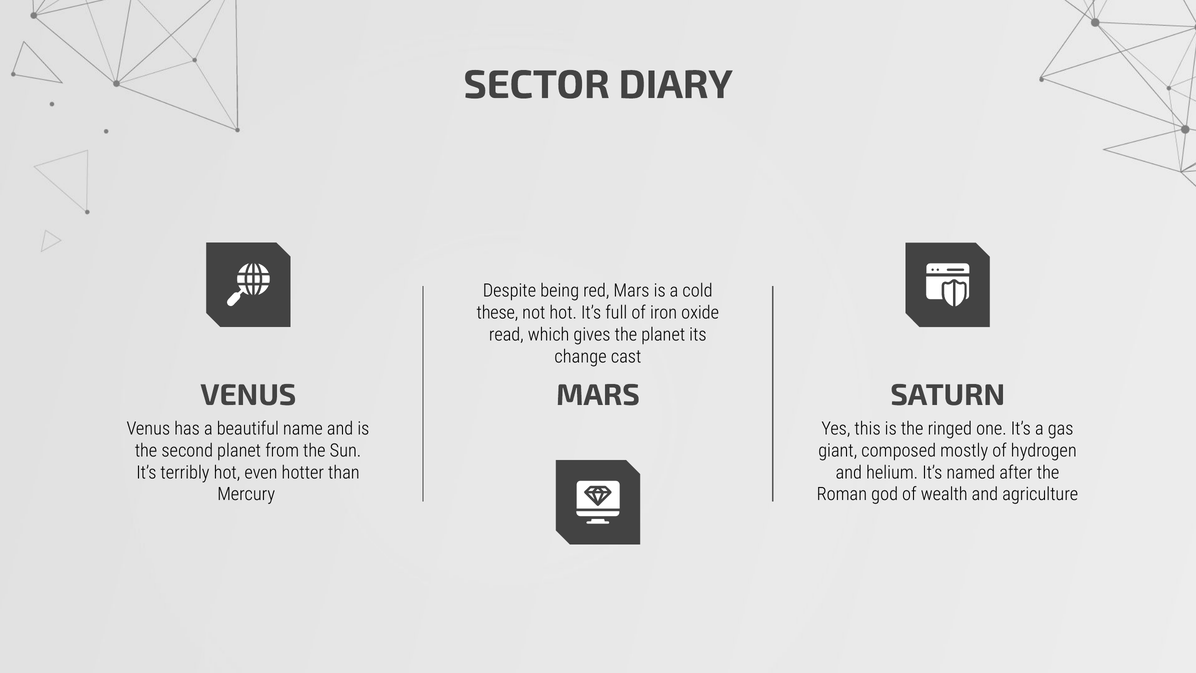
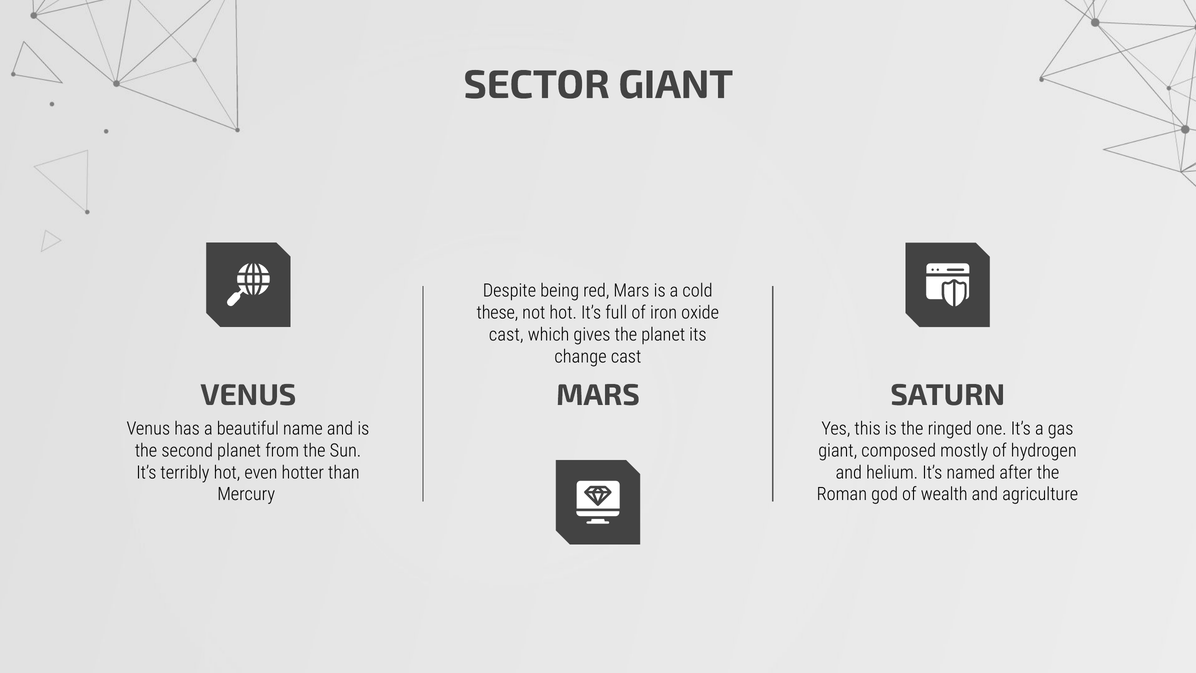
SECTOR DIARY: DIARY -> GIANT (676, 85)
read: read -> cast (506, 335)
